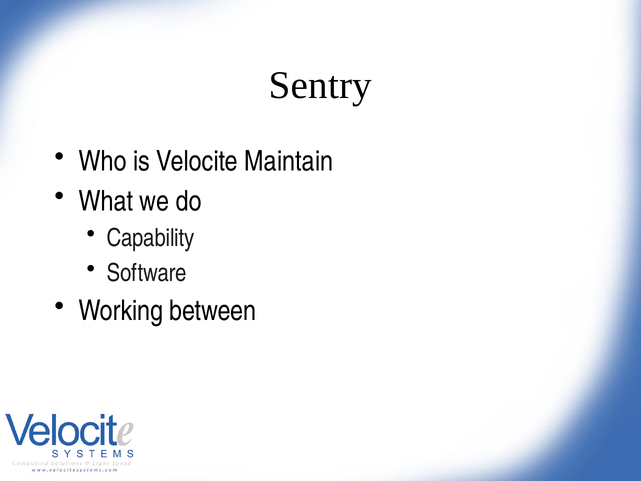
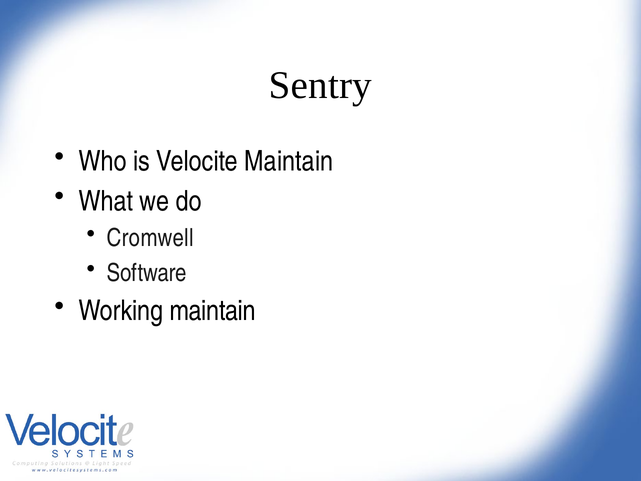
Capability: Capability -> Cromwell (150, 238)
Working between: between -> maintain (213, 311)
